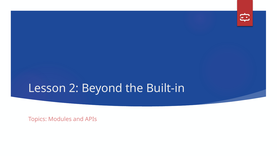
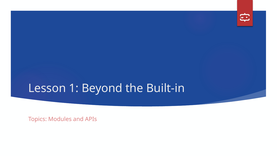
2: 2 -> 1 (74, 88)
